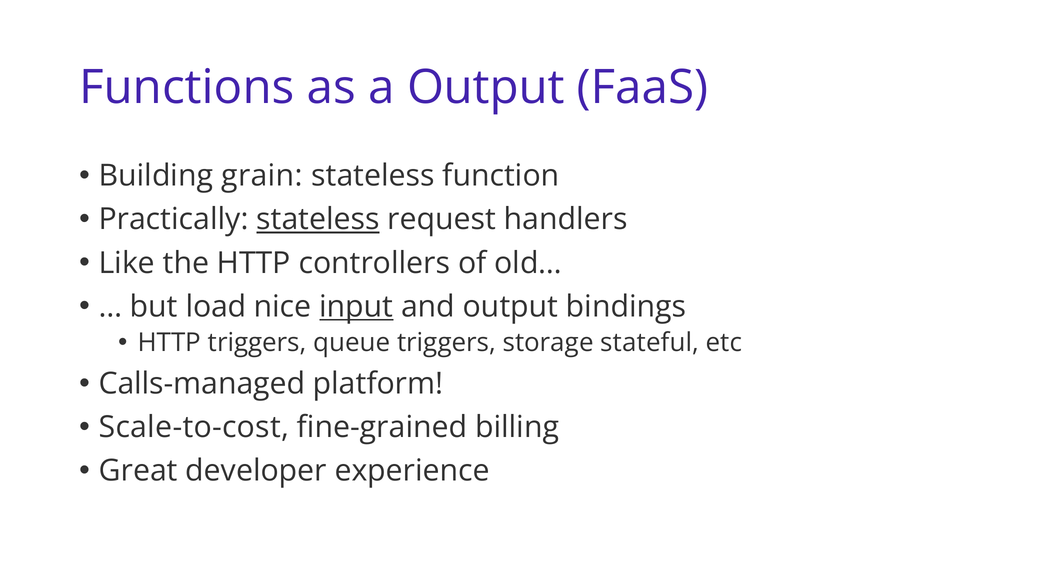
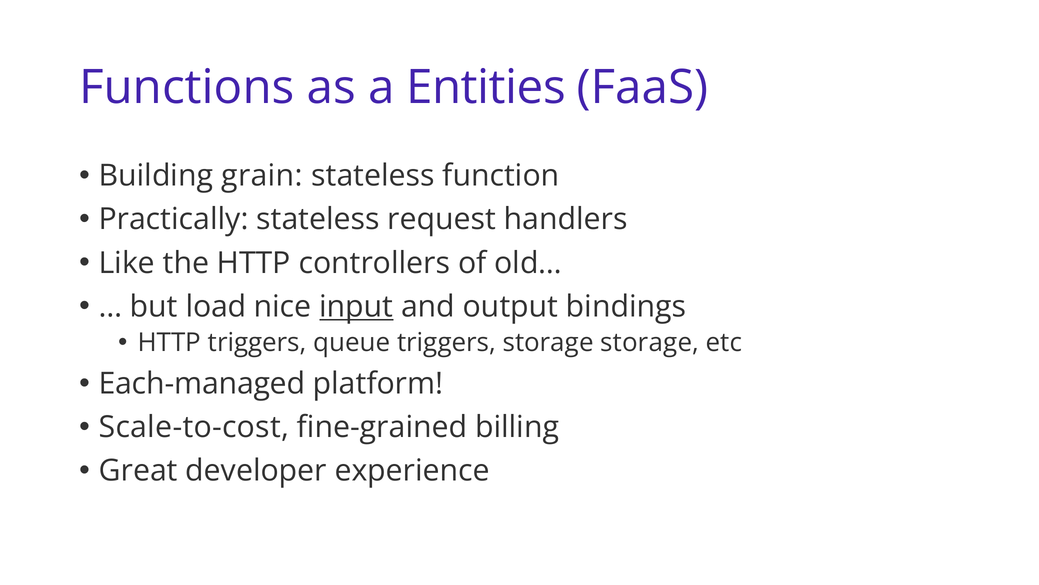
a Output: Output -> Entities (486, 87)
stateless underline: present -> none (318, 219)
storage stateful: stateful -> storage (650, 342)
Calls-managed: Calls-managed -> Each-managed (202, 383)
